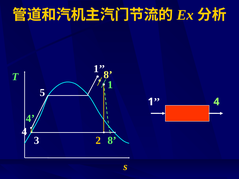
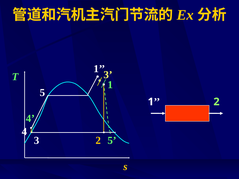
8: 8 -> 3 (108, 75)
4: 4 -> 2 (217, 102)
2 8: 8 -> 5 (112, 141)
